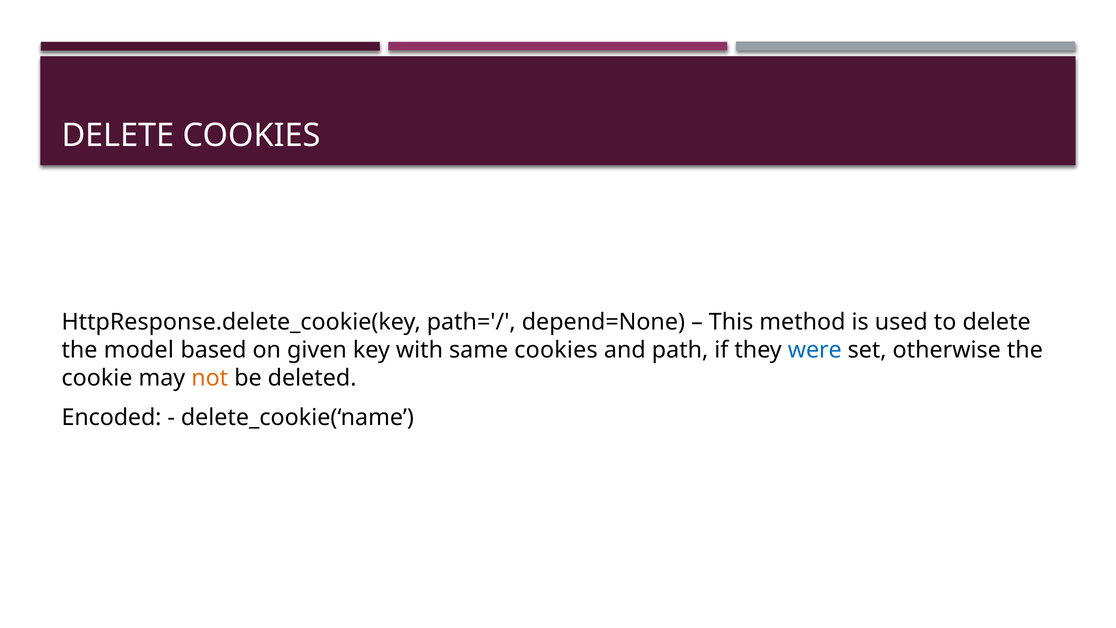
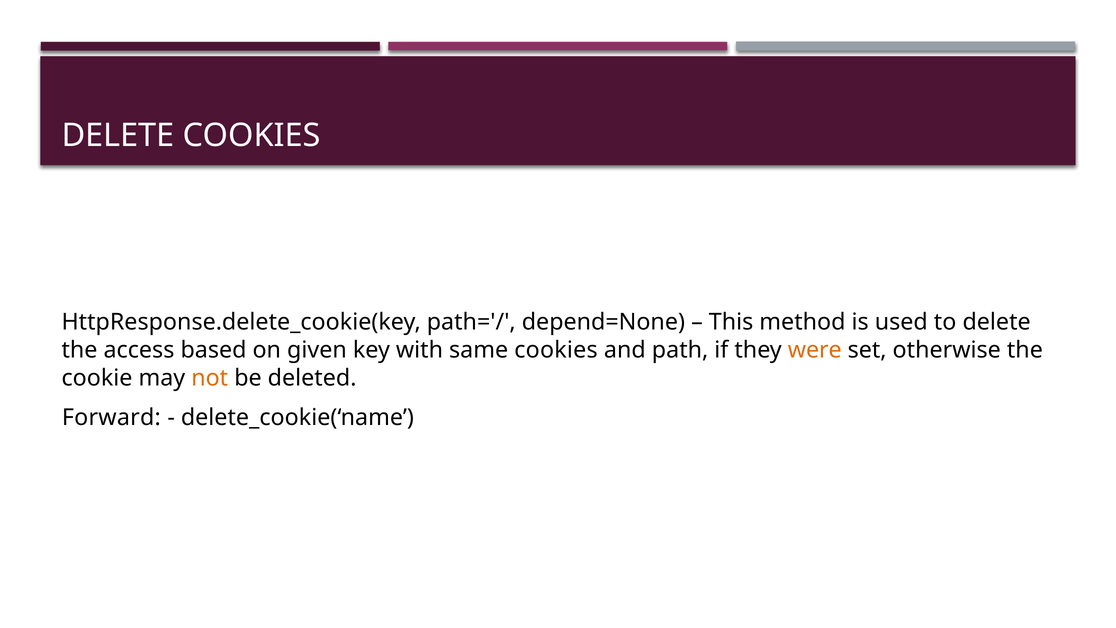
model: model -> access (139, 350)
were colour: blue -> orange (815, 350)
Encoded: Encoded -> Forward (111, 417)
